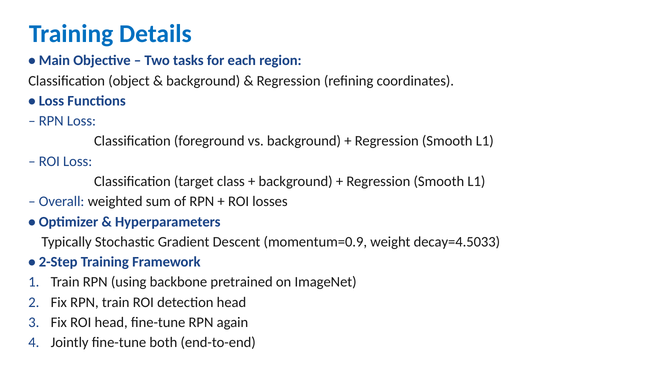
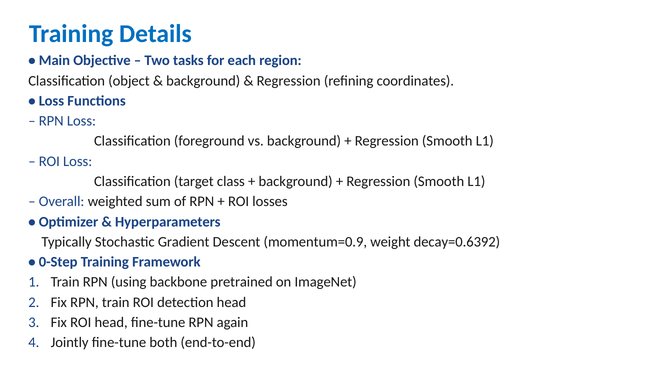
decay=4.5033: decay=4.5033 -> decay=0.6392 (457, 242)
2-Step: 2-Step -> 0-Step (58, 262)
